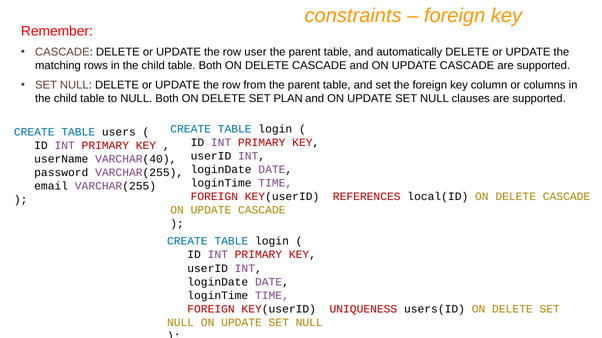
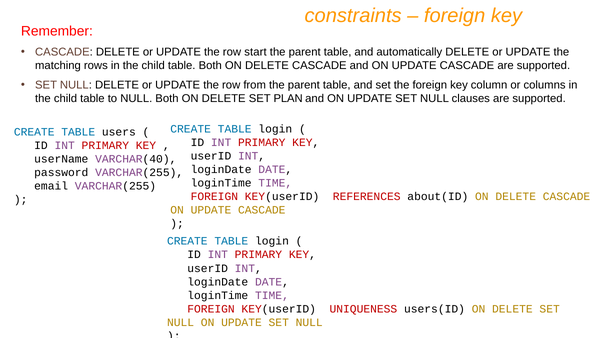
user: user -> start (255, 52)
local(ID: local(ID -> about(ID (438, 197)
